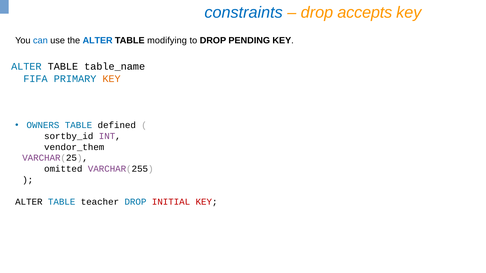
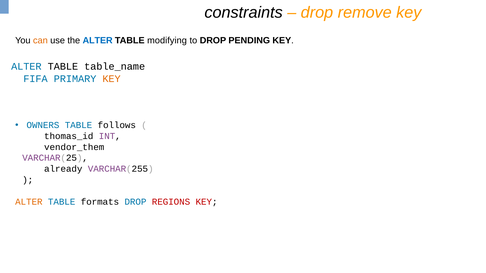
constraints colour: blue -> black (244, 13)
accepts: accepts -> remove (365, 13)
can colour: blue -> orange (40, 40)
defined: defined -> follows (117, 125)
sortby_id: sortby_id -> thomas_id (69, 136)
omitted: omitted -> already (63, 169)
ALTER colour: black -> orange (29, 202)
teacher: teacher -> formats (100, 202)
INITIAL: INITIAL -> REGIONS (171, 202)
